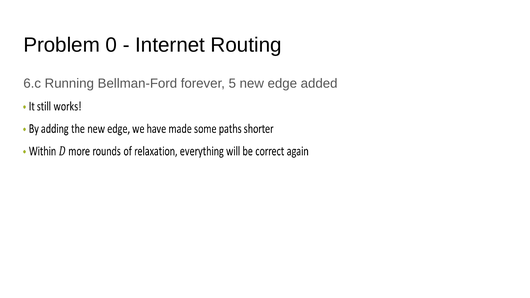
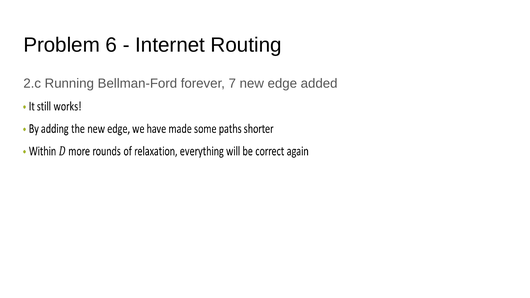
0: 0 -> 6 (111, 45)
6.c: 6.c -> 2.c (32, 83)
5: 5 -> 7 (232, 83)
